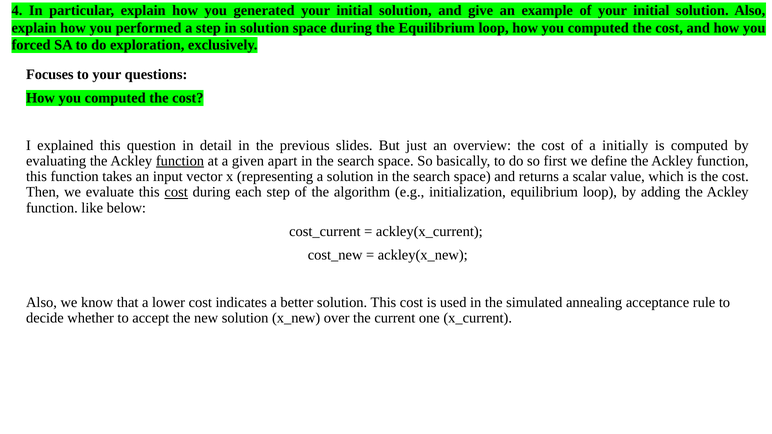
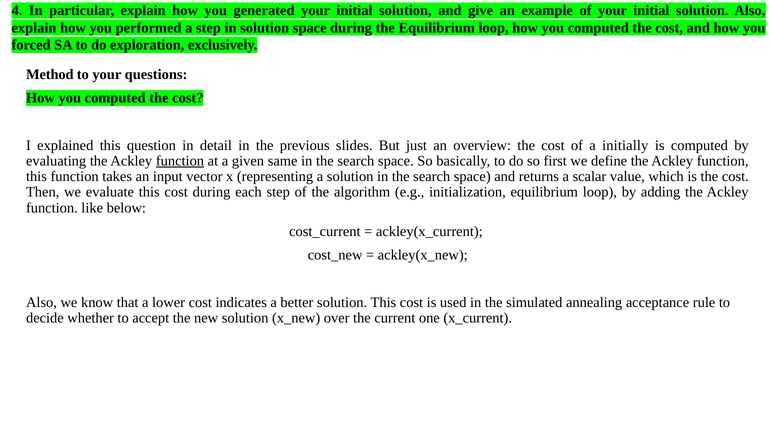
Focuses: Focuses -> Method (50, 74)
apart: apart -> same (283, 161)
cost underline: present -> none (176, 192)
